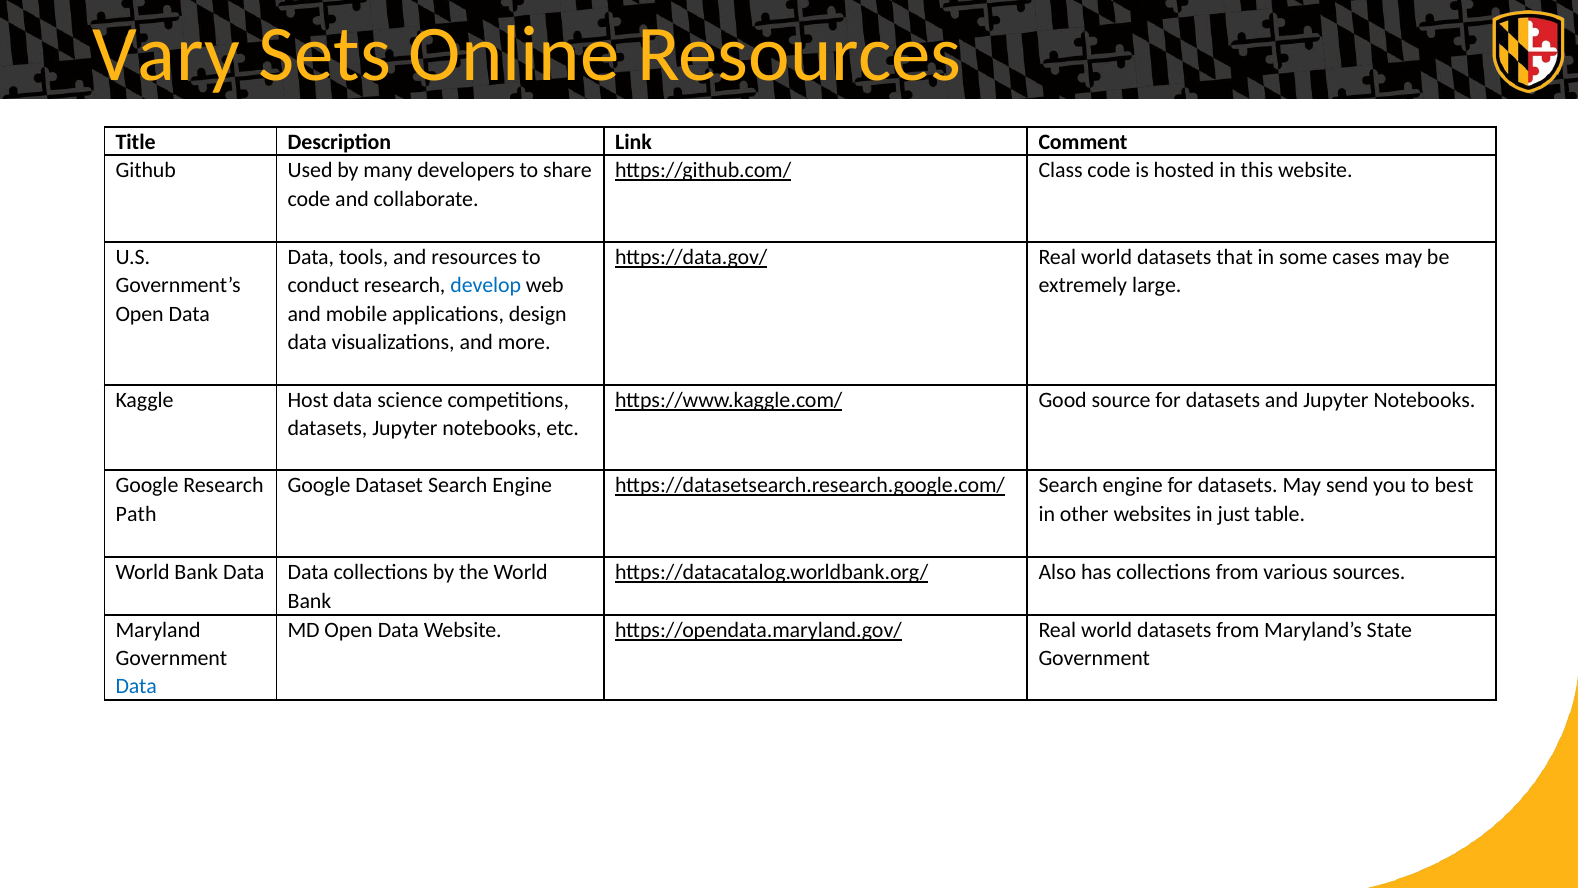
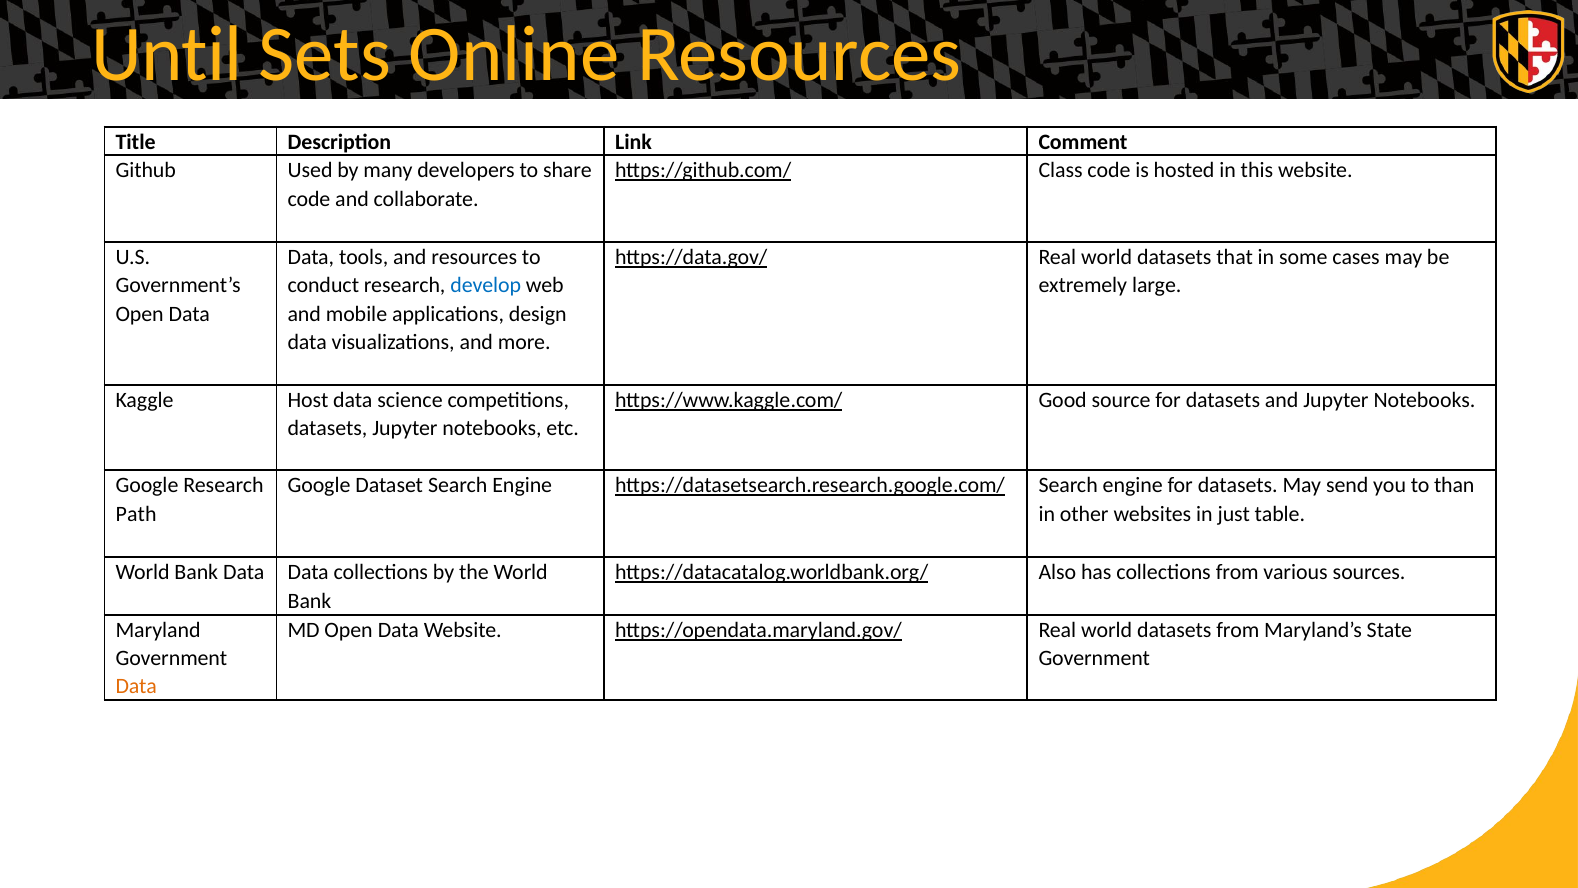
Vary: Vary -> Until (167, 55)
best: best -> than (1454, 485)
Data colour: blue -> orange (136, 686)
